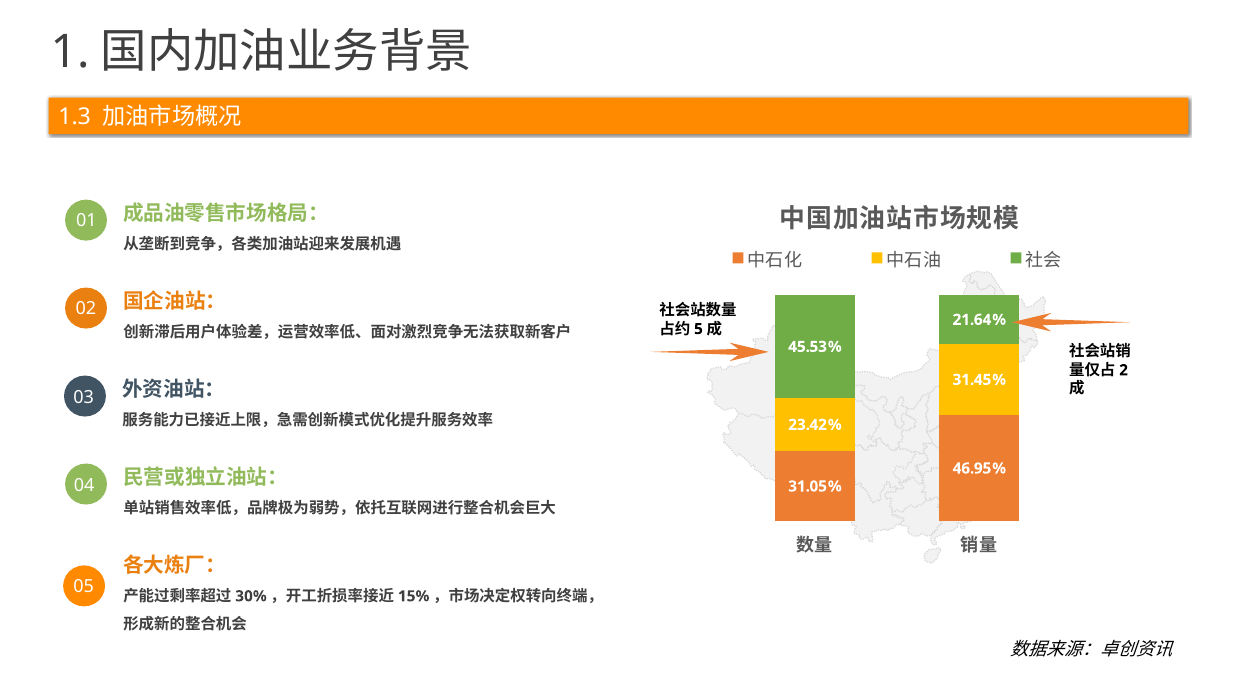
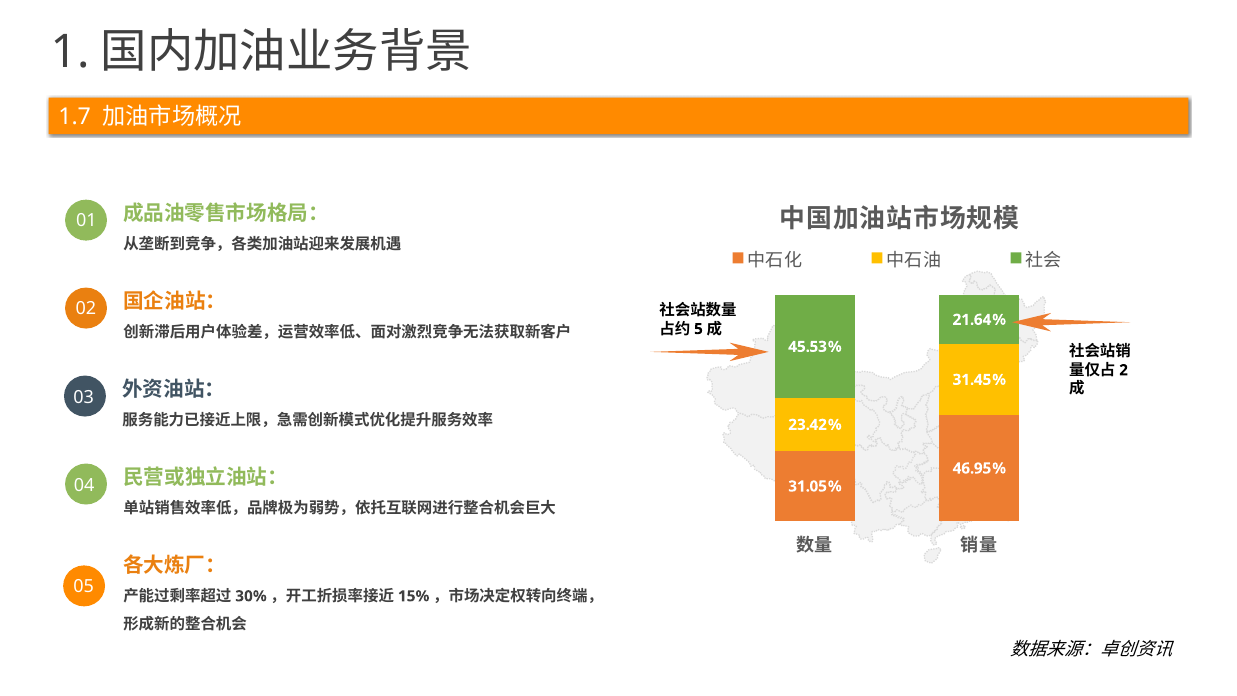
1.3: 1.3 -> 1.7 (75, 117)
